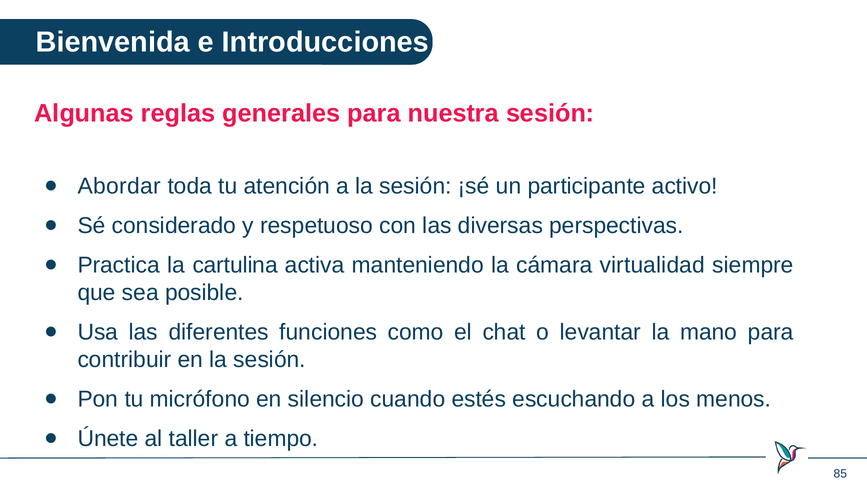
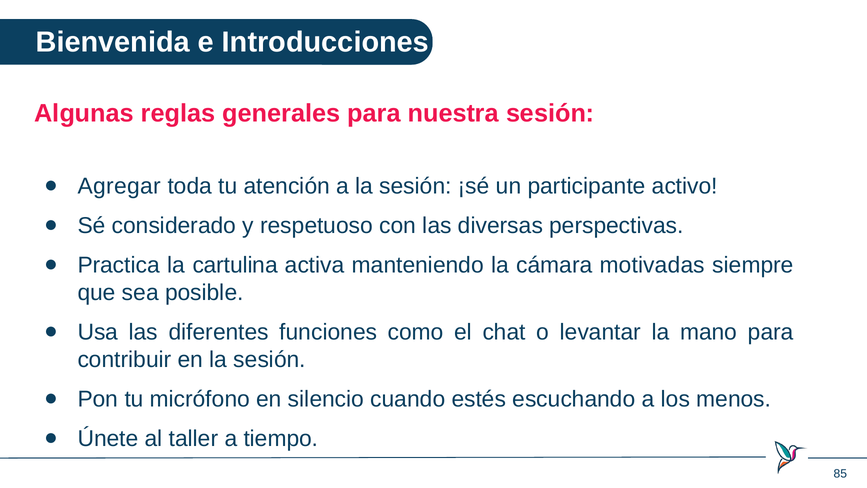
Abordar: Abordar -> Agregar (119, 186)
virtualidad: virtualidad -> motivadas (652, 265)
